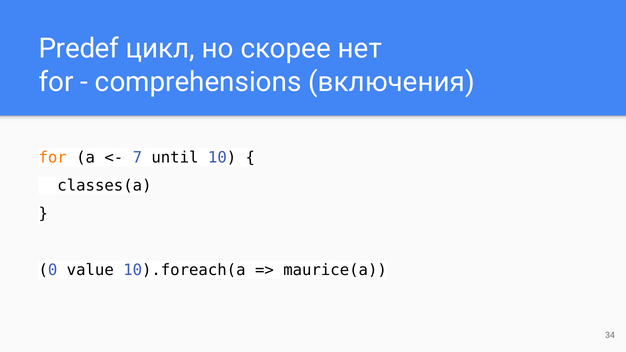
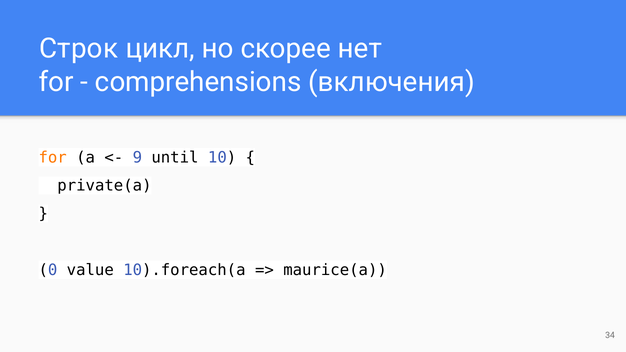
Predef: Predef -> Строк (79, 49)
7: 7 -> 9 (137, 158)
classes(a: classes(a -> private(a (104, 186)
